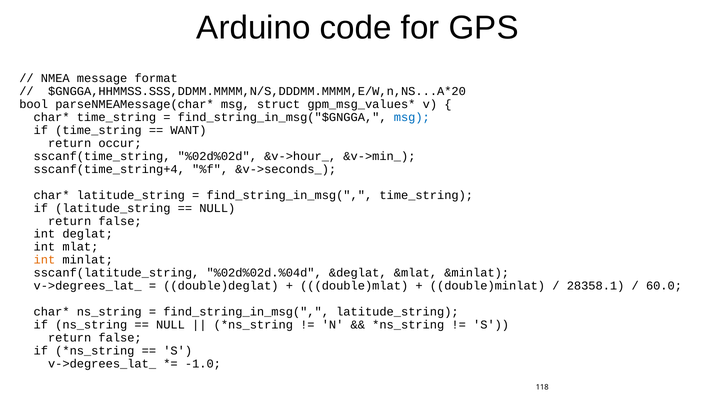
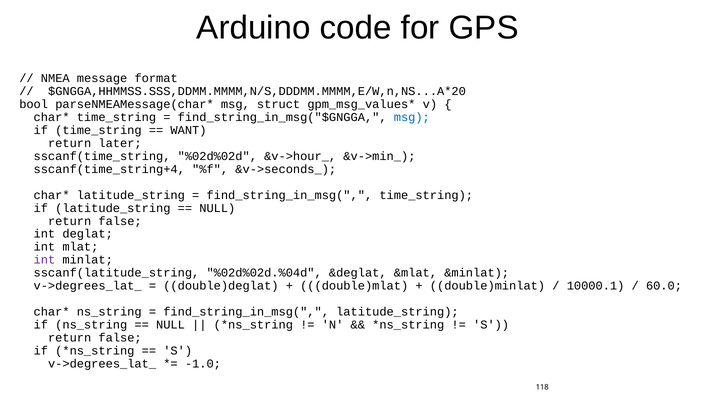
occur: occur -> later (120, 143)
int colour: orange -> purple (44, 260)
28358.1: 28358.1 -> 10000.1 (596, 286)
